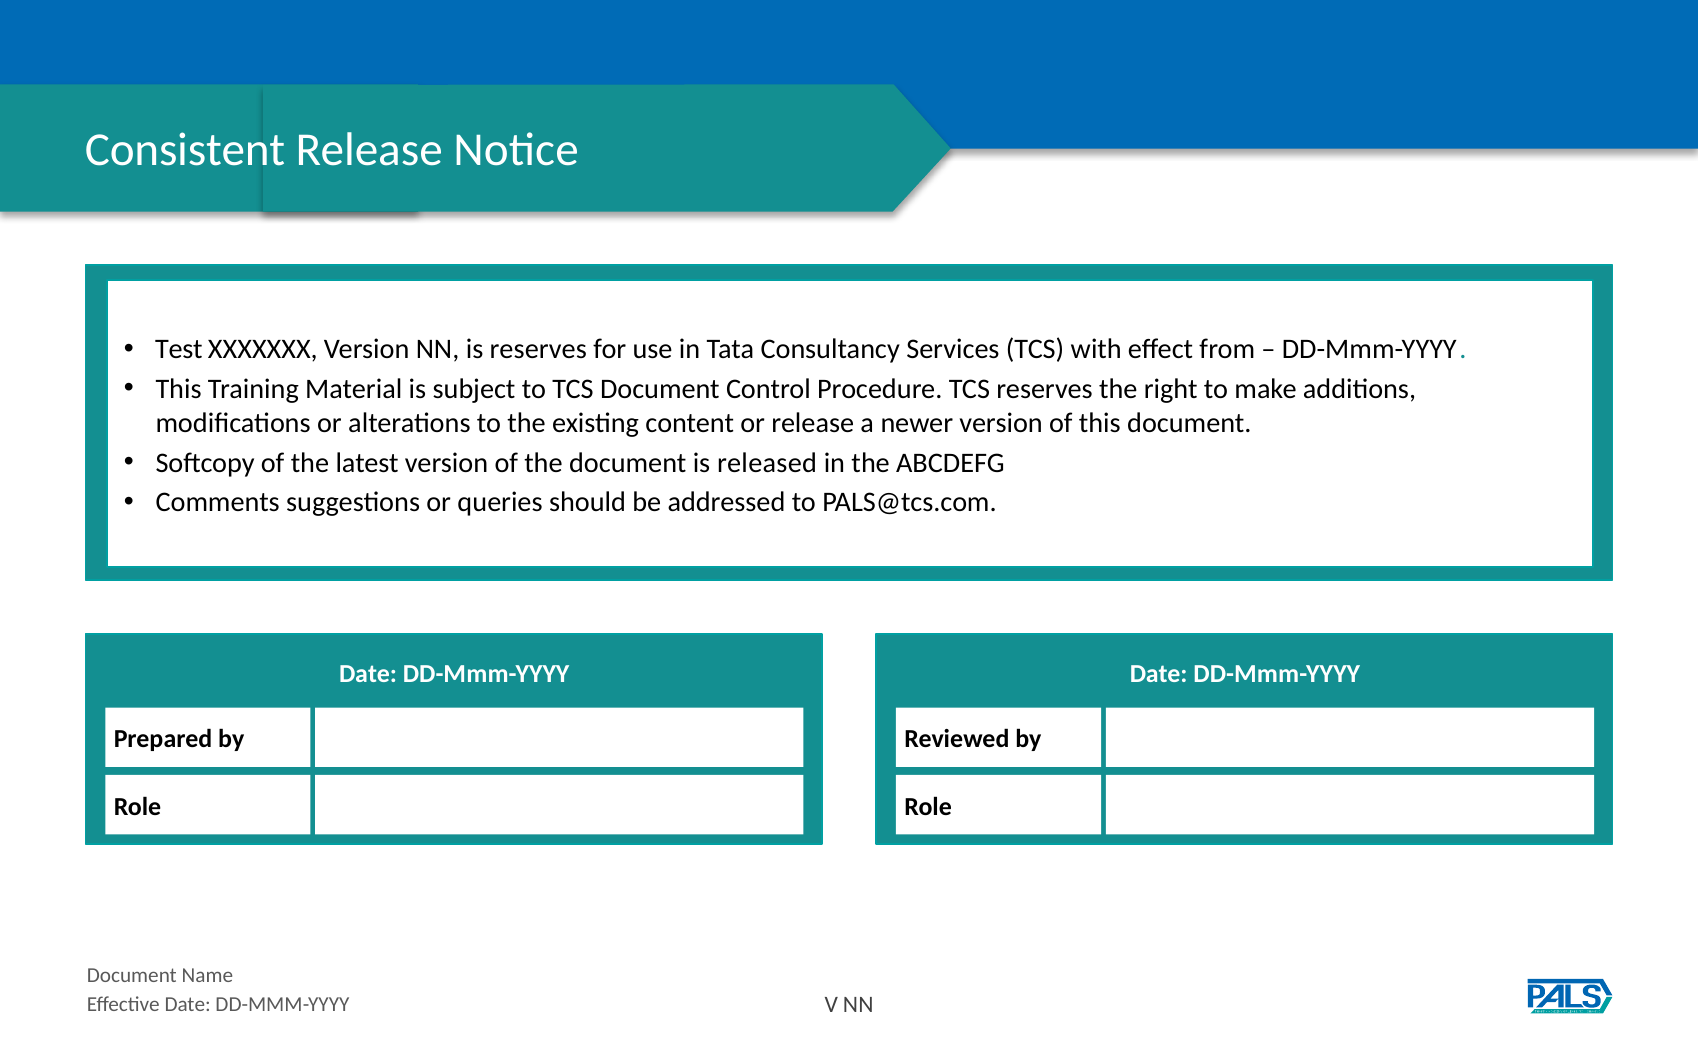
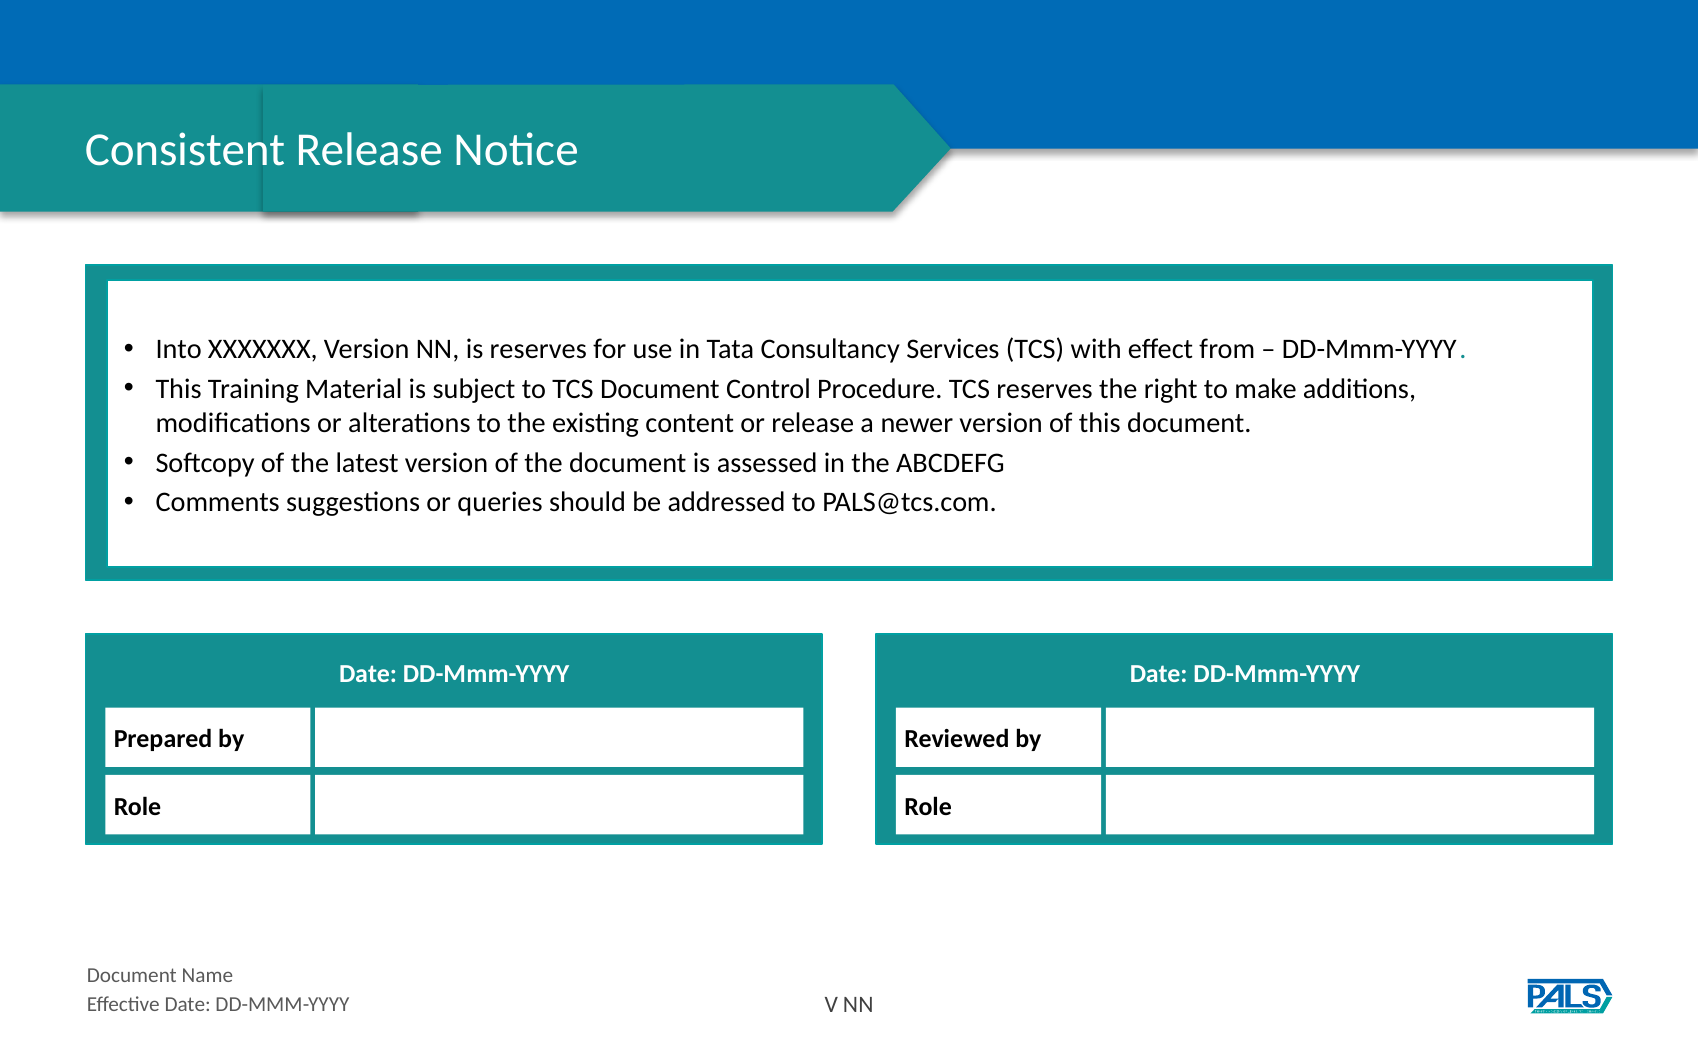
Test: Test -> Into (179, 350)
released: released -> assessed (767, 463)
